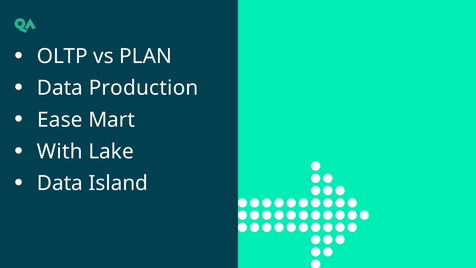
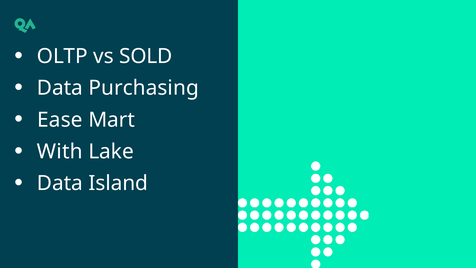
PLAN: PLAN -> SOLD (146, 56)
Production: Production -> Purchasing (144, 88)
